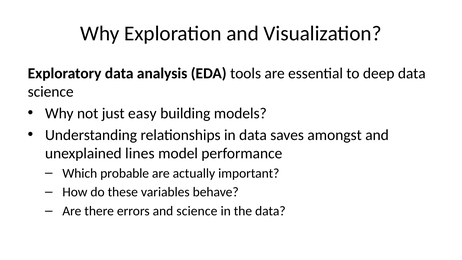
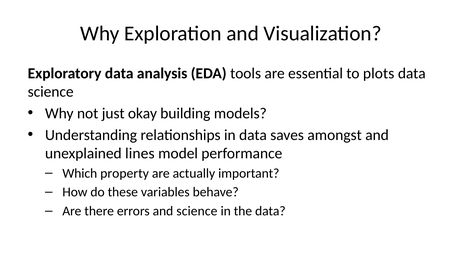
deep: deep -> plots (379, 73)
easy: easy -> okay (142, 113)
probable: probable -> property (125, 173)
